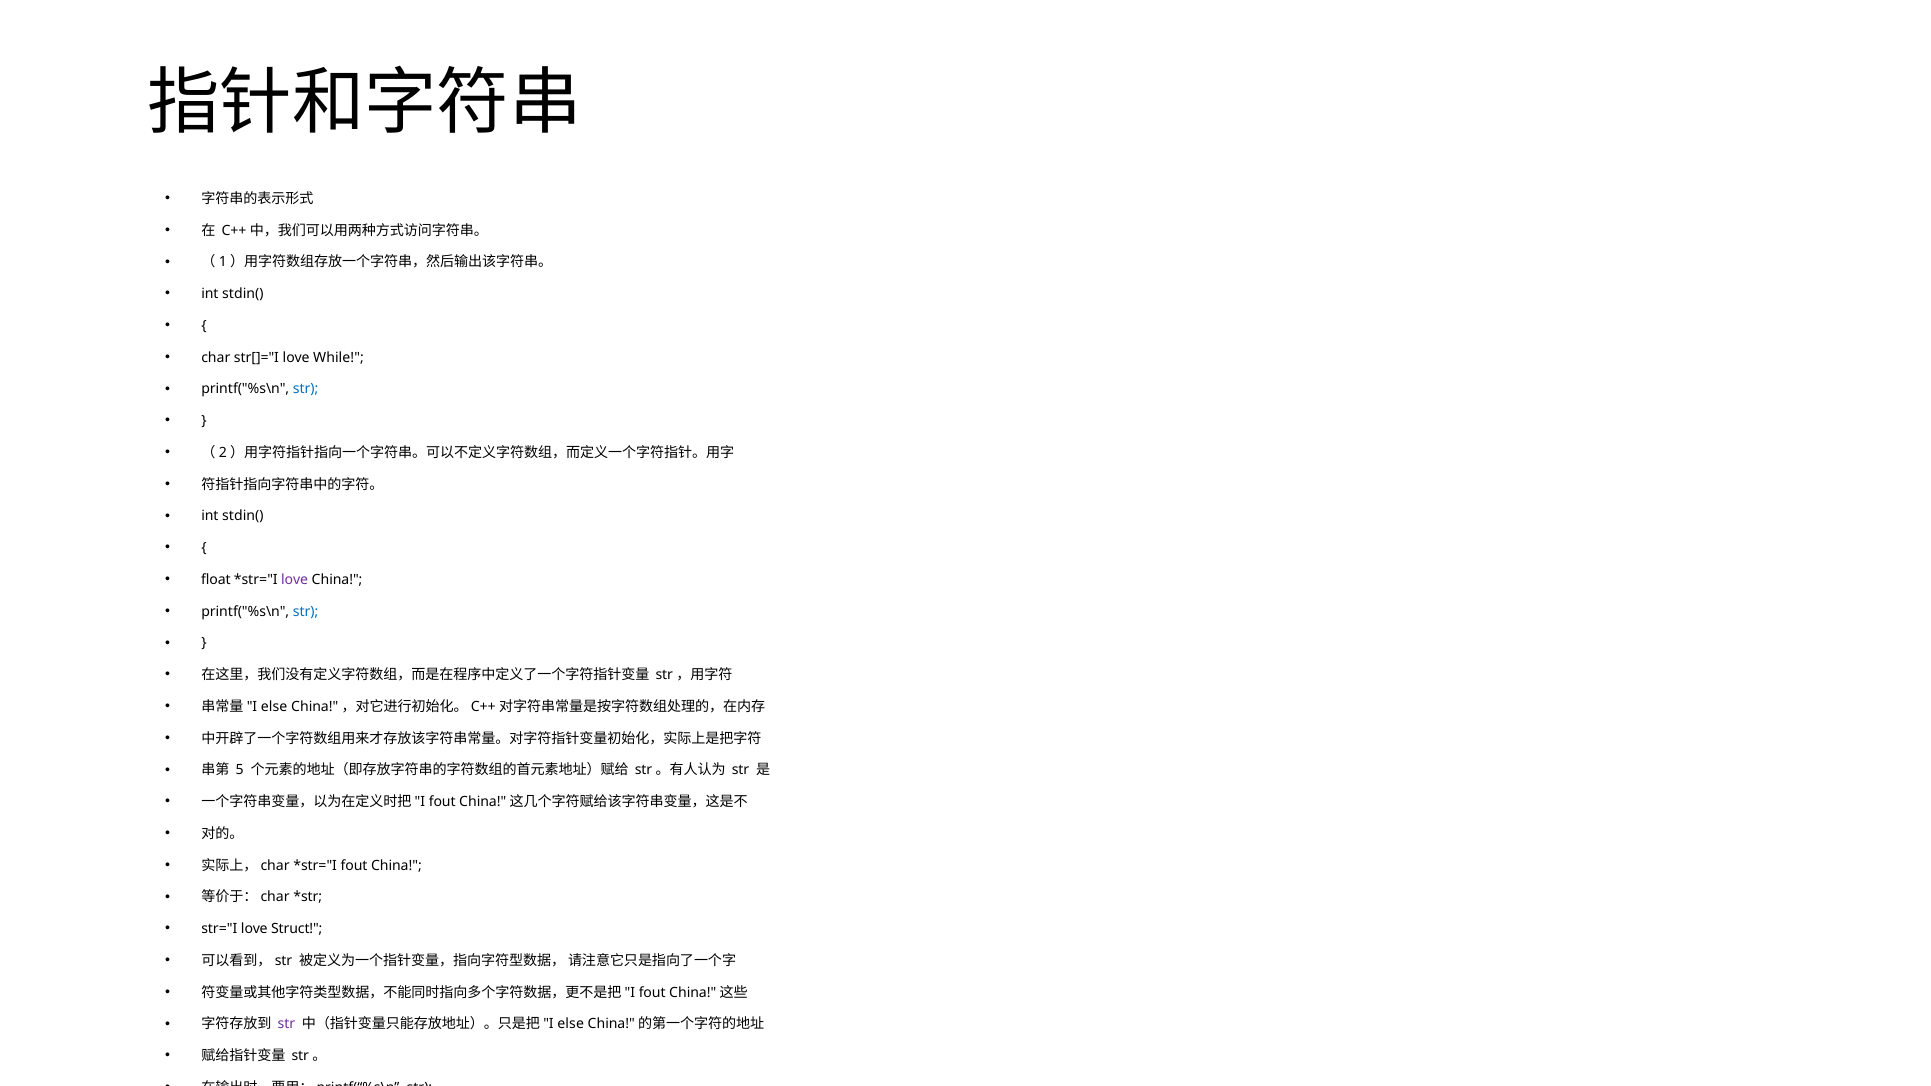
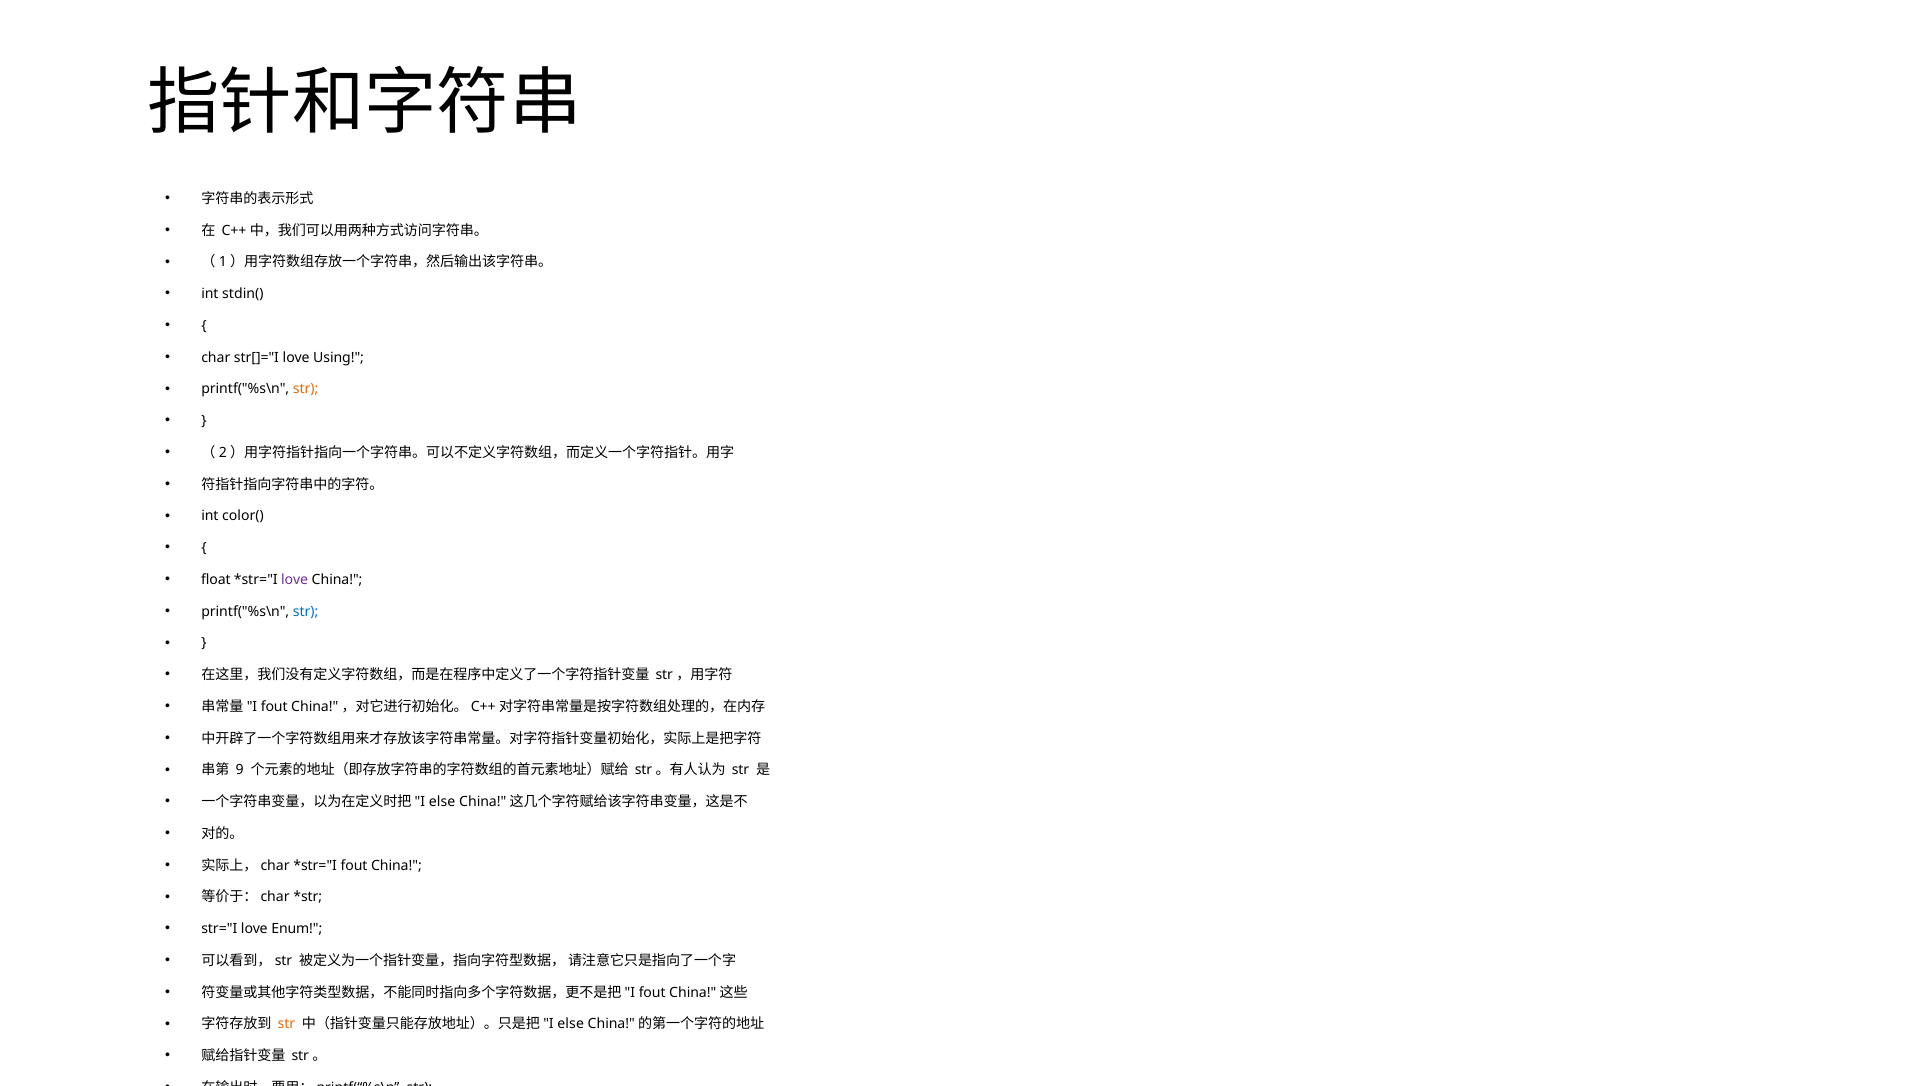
While: While -> Using (339, 358)
str colour: blue -> orange (306, 389)
stdin(: stdin( -> color( (243, 516)
else: else -> fout (274, 707)
5: 5 -> 9 (240, 770)
fout: fout -> else (442, 802)
Struct: Struct -> Enum (297, 929)
str colour: purple -> orange (286, 1025)
